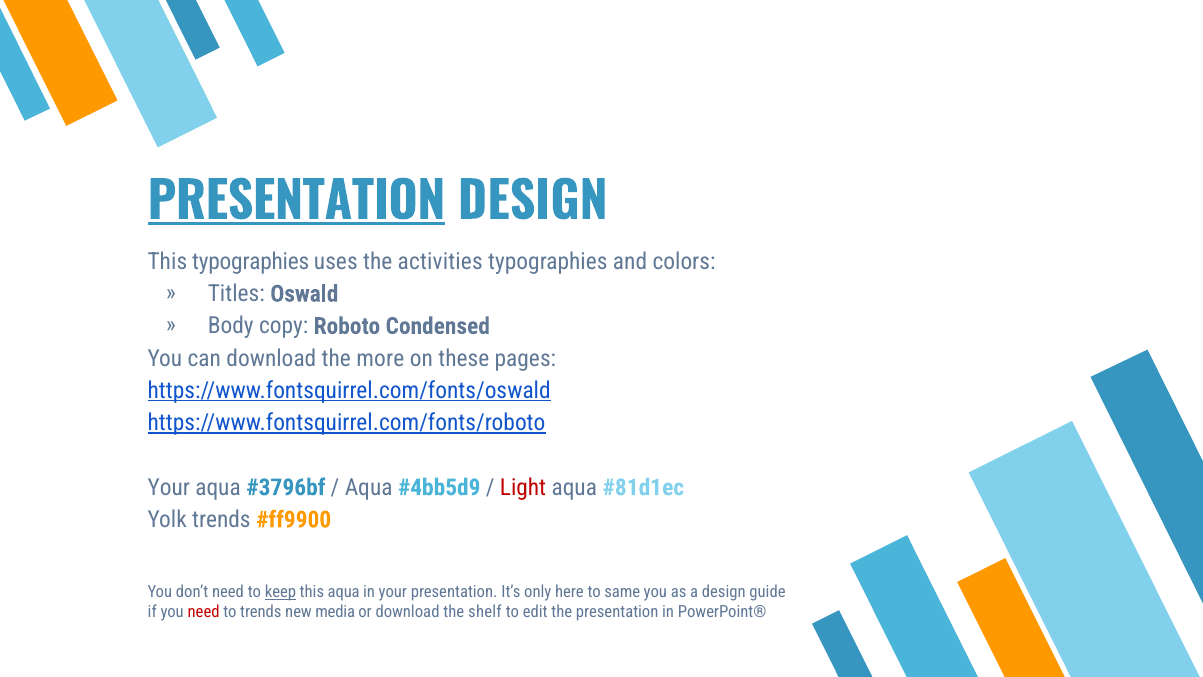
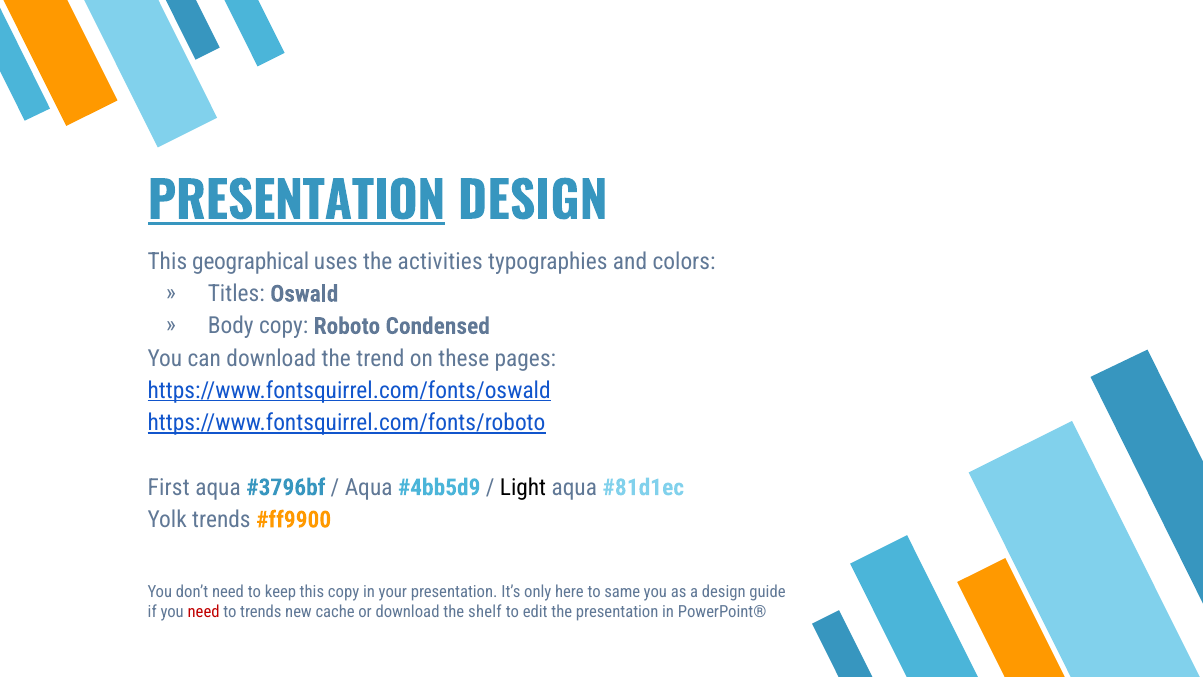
This typographies: typographies -> geographical (251, 261)
more: more -> trend (380, 358)
Your: Your -> First (169, 487)
Light colour: red -> black (523, 487)
keep underline: present -> none (280, 592)
this aqua: aqua -> copy (344, 592)
media: media -> cache (335, 612)
